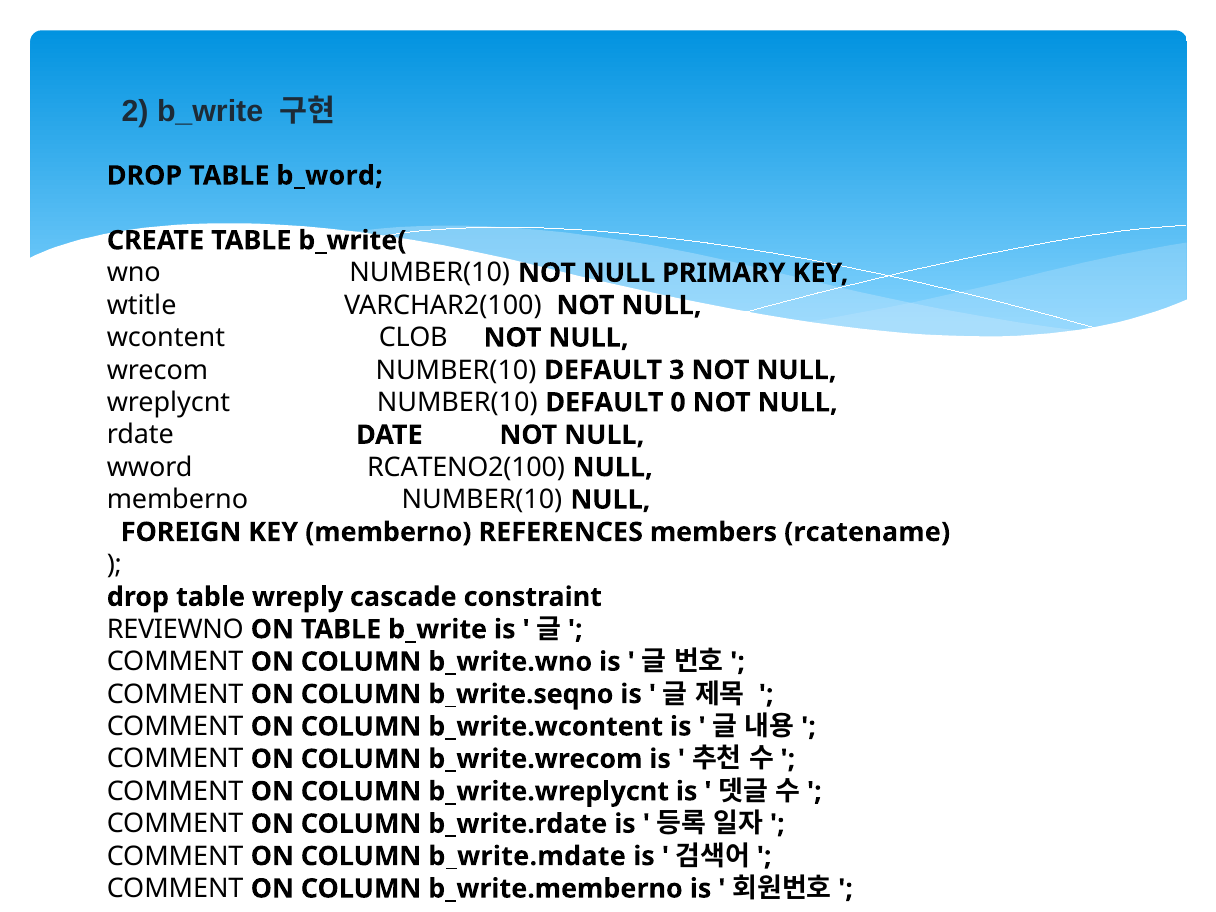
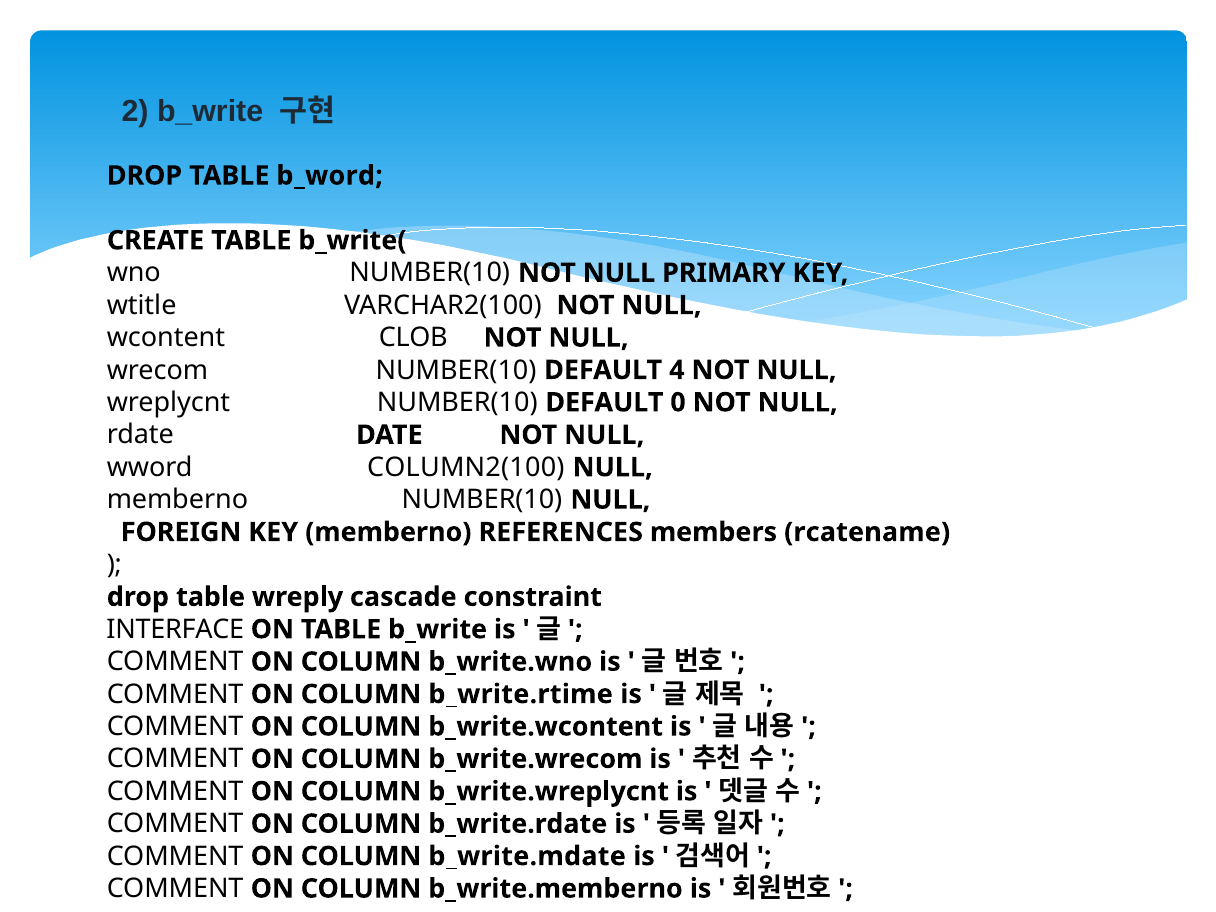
3: 3 -> 4 (677, 370)
RCATENO2(100: RCATENO2(100 -> COLUMN2(100 (466, 467)
REVIEWNO: REVIEWNO -> INTERFACE (175, 629)
b_write.seqno: b_write.seqno -> b_write.rtime (521, 694)
